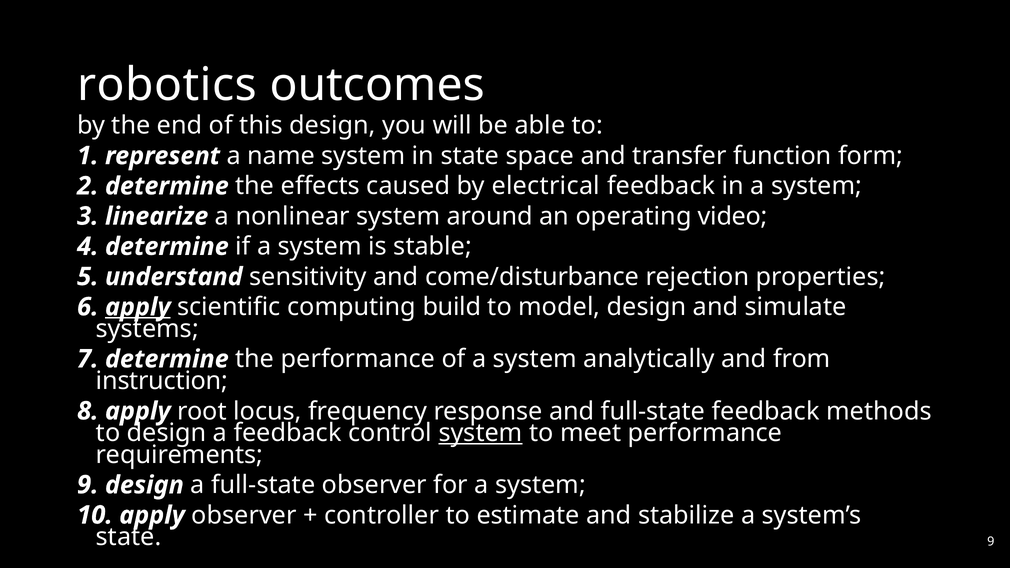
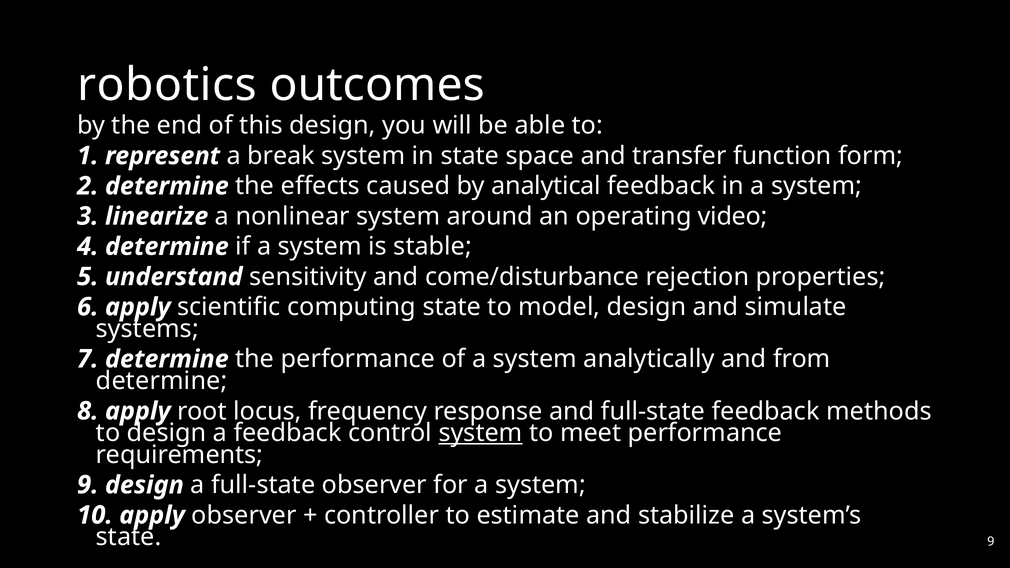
name: name -> break (281, 156)
electrical: electrical -> analytical (546, 186)
apply underline: present -> none (138, 307)
computing build: build -> state (452, 307)
instruction: instruction -> determine (162, 381)
